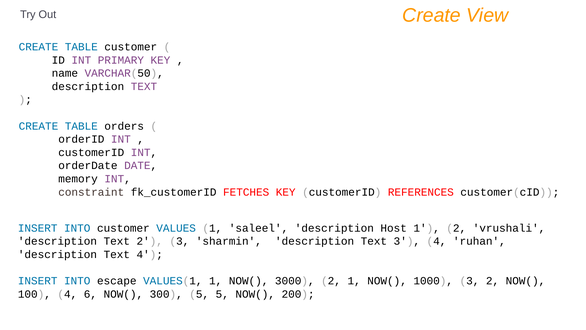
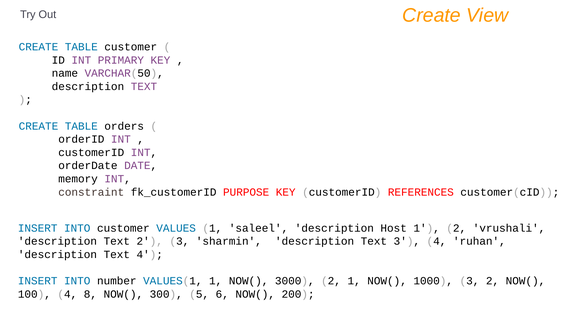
FETCHES: FETCHES -> PURPOSE (246, 192)
escape: escape -> number (117, 281)
6: 6 -> 8 (90, 294)
5 5: 5 -> 6 (222, 294)
